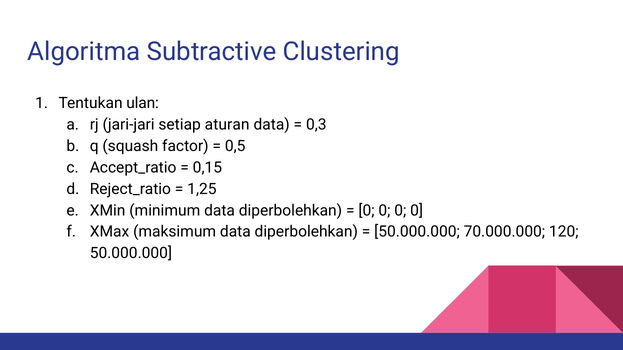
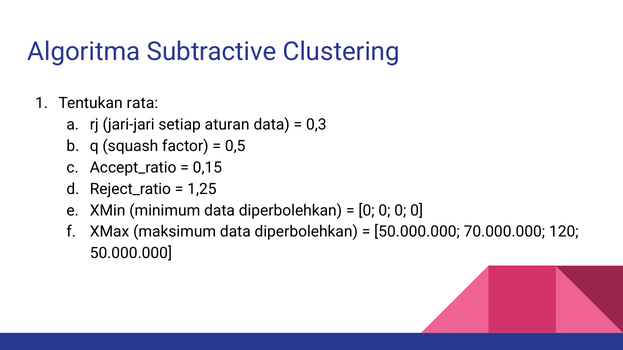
ulan: ulan -> rata (142, 103)
